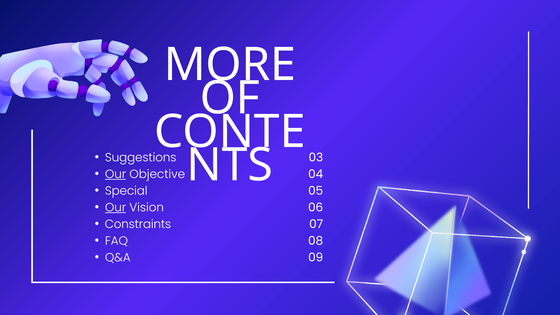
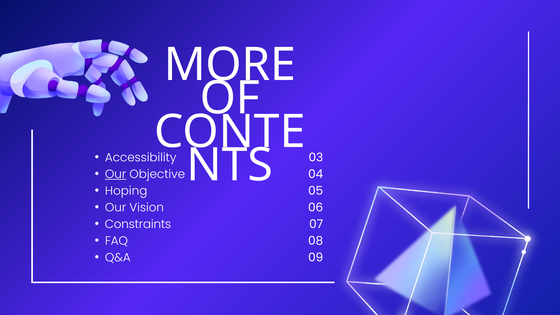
Suggestions: Suggestions -> Accessibility (141, 158)
Special: Special -> Hoping (126, 191)
Our underline: present -> none (116, 208)
